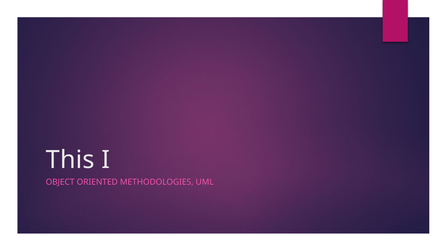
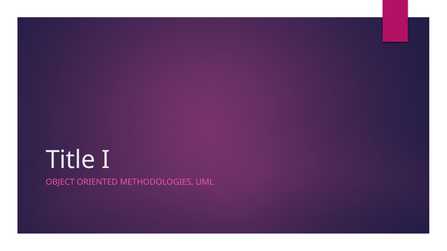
This: This -> Title (70, 160)
